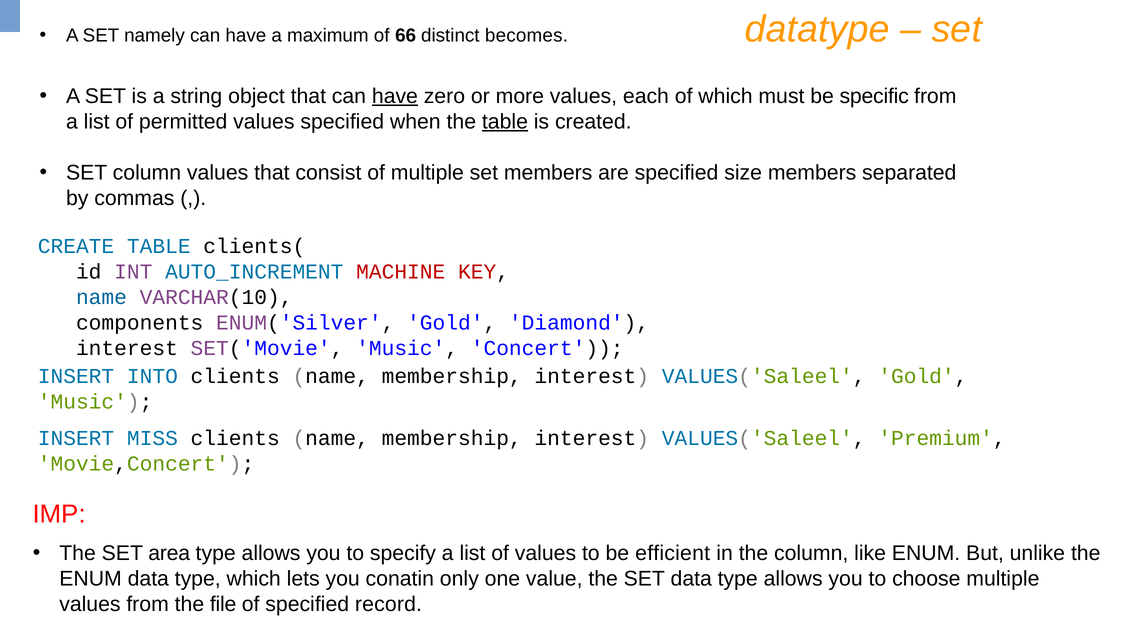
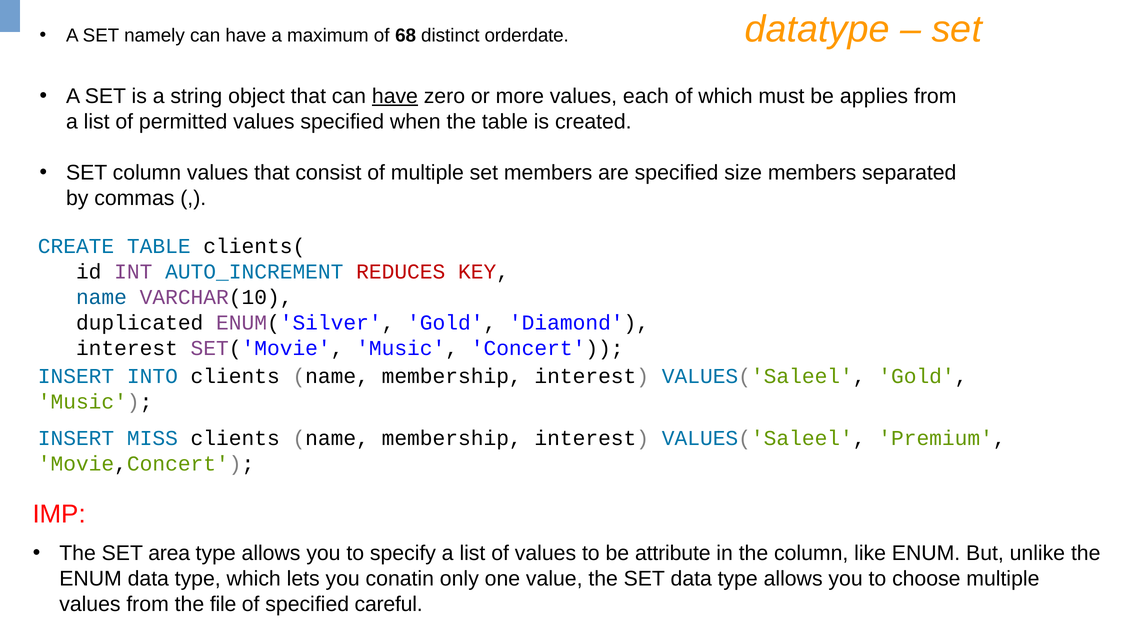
66: 66 -> 68 (406, 36)
becomes: becomes -> orderdate (527, 36)
specific: specific -> applies (874, 96)
table underline: present -> none (505, 122)
MACHINE: MACHINE -> REDUCES (401, 272)
components: components -> duplicated (140, 323)
efficient: efficient -> attribute (673, 553)
record: record -> careful (389, 604)
